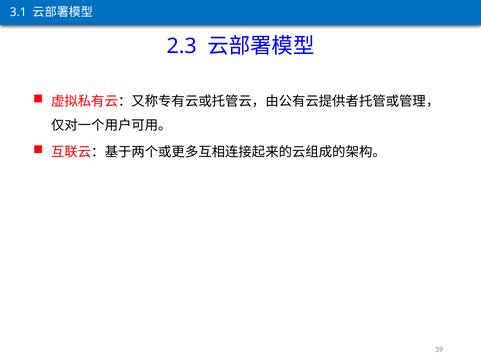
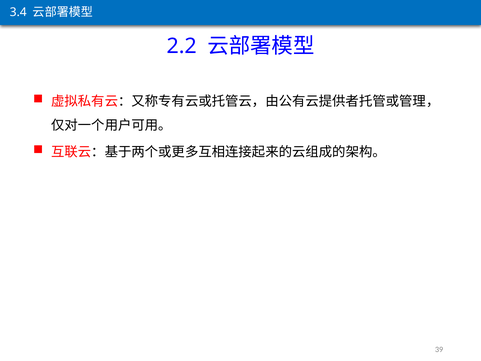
3.1: 3.1 -> 3.4 (18, 12)
2.3: 2.3 -> 2.2 (182, 46)
